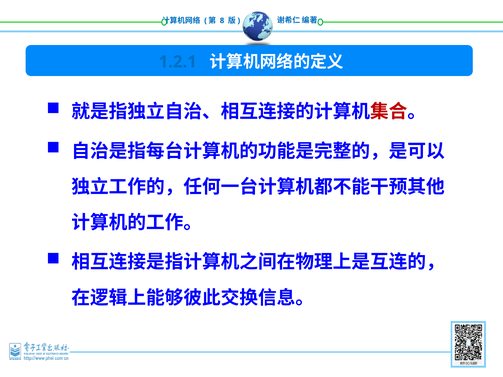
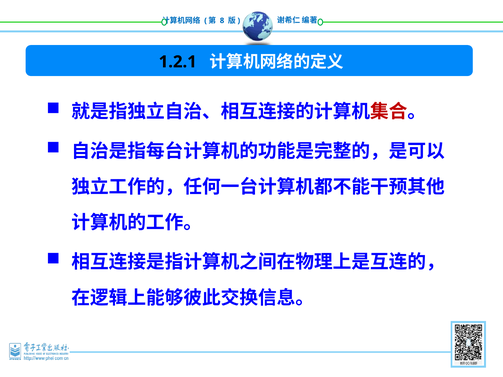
1.2.1 colour: blue -> black (178, 62)
